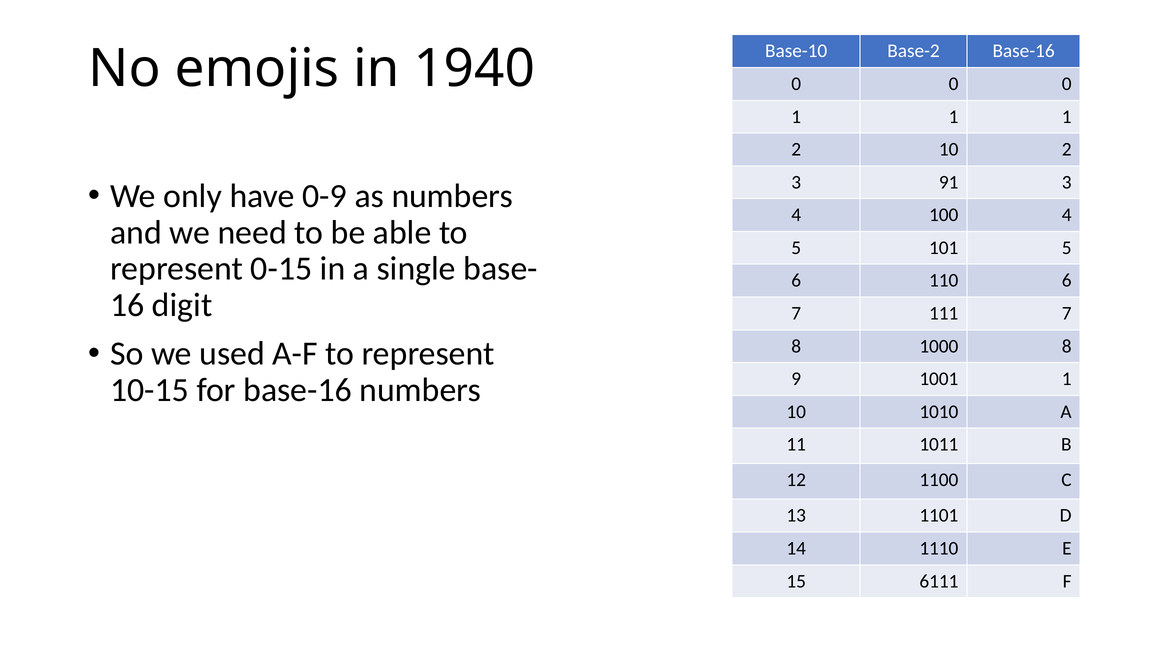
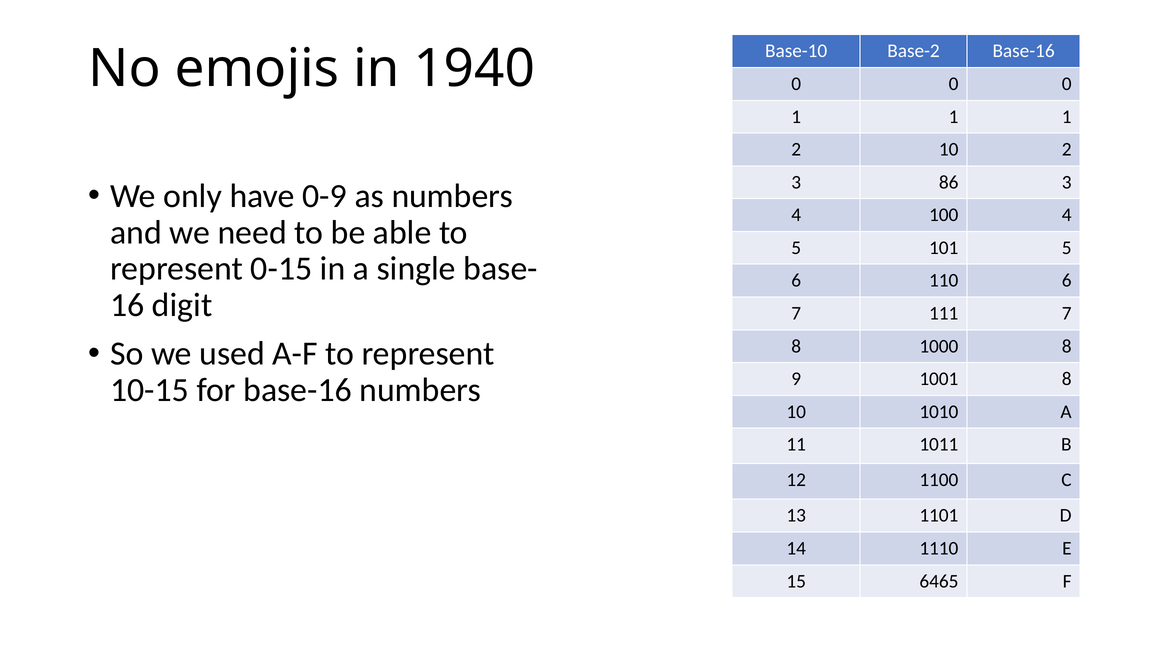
91: 91 -> 86 (949, 182)
1001 1: 1 -> 8 (1067, 379)
6111: 6111 -> 6465 (939, 582)
